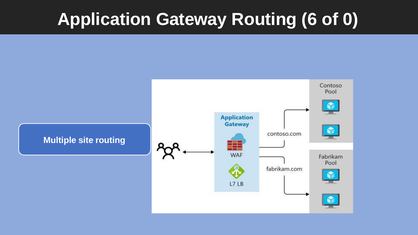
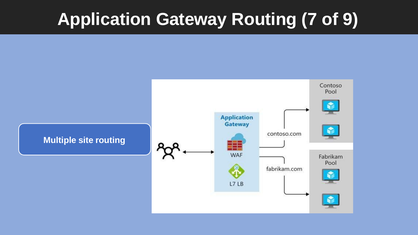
6: 6 -> 7 (309, 19)
0: 0 -> 9 (351, 19)
